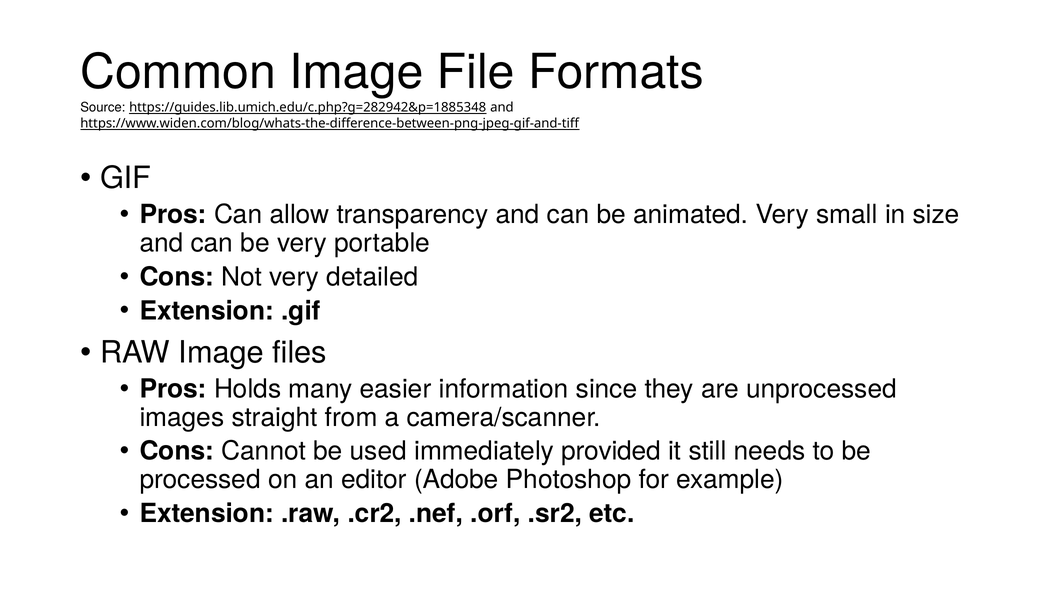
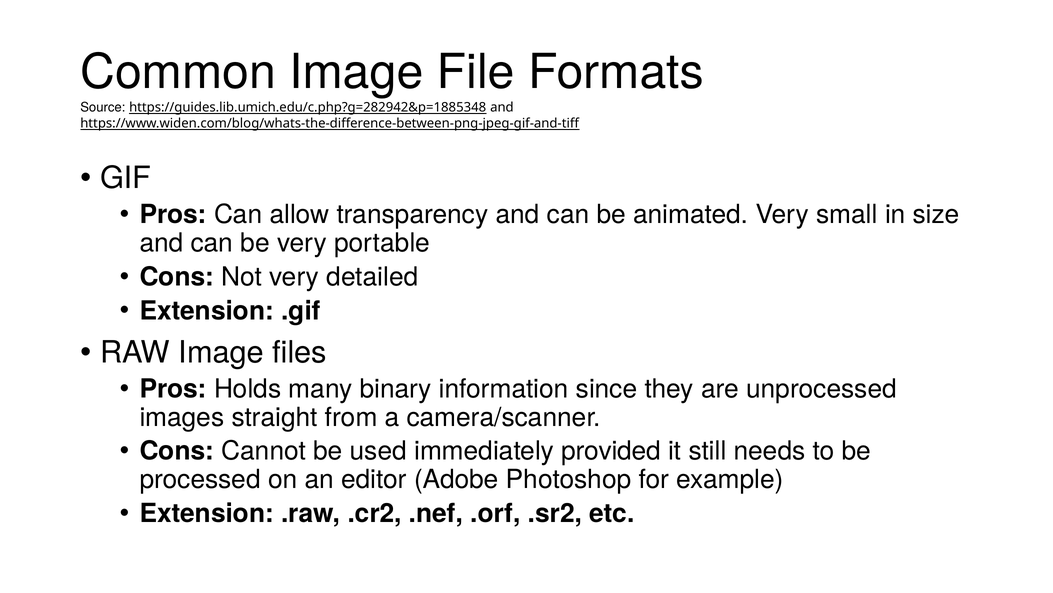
easier: easier -> binary (395, 388)
